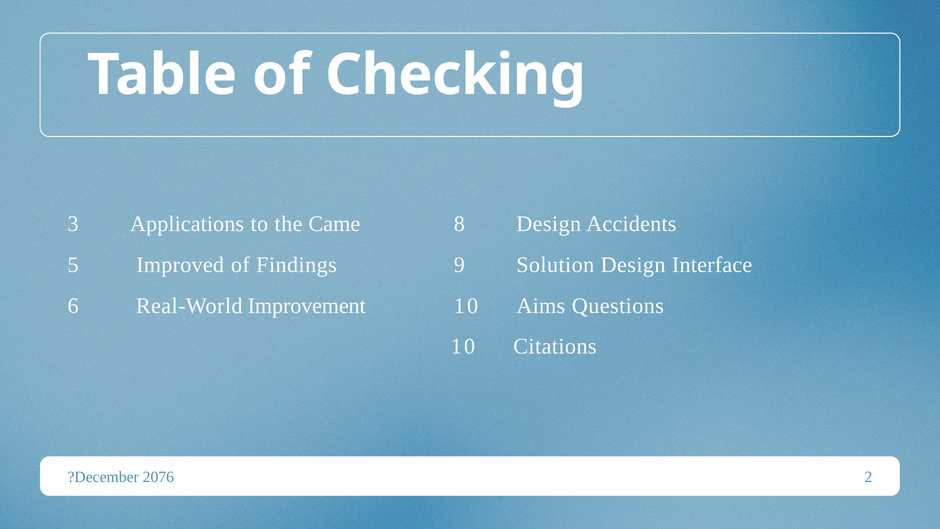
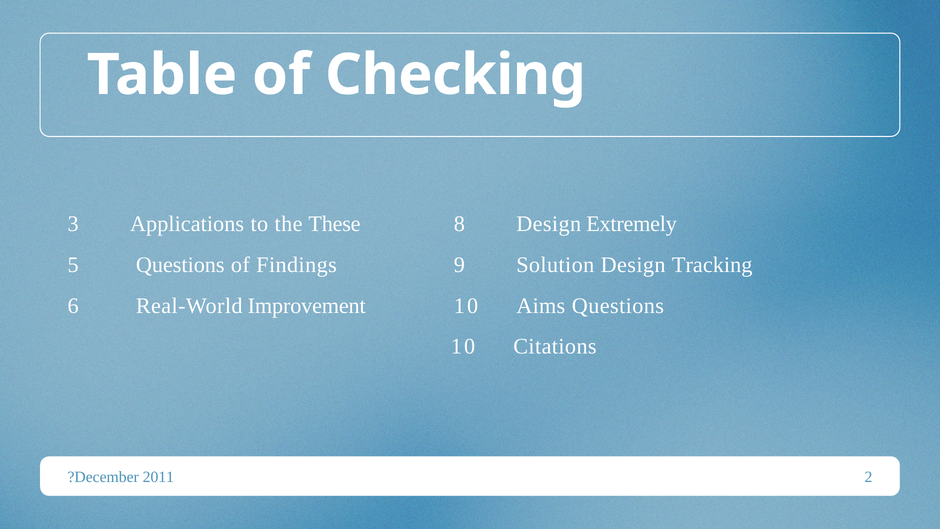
Came: Came -> These (334, 224)
Accidents: Accidents -> Extremely (632, 224)
5 Improved: Improved -> Questions (180, 265)
Interface: Interface -> Tracking (712, 265)
2076: 2076 -> 2011 (158, 477)
